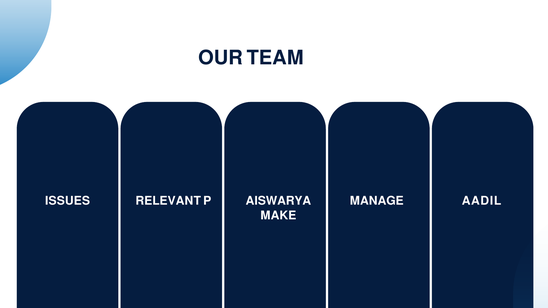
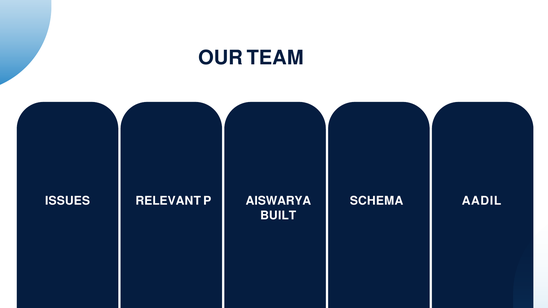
MANAGE: MANAGE -> SCHEMA (377, 201)
MAKE: MAKE -> BUILT (278, 216)
